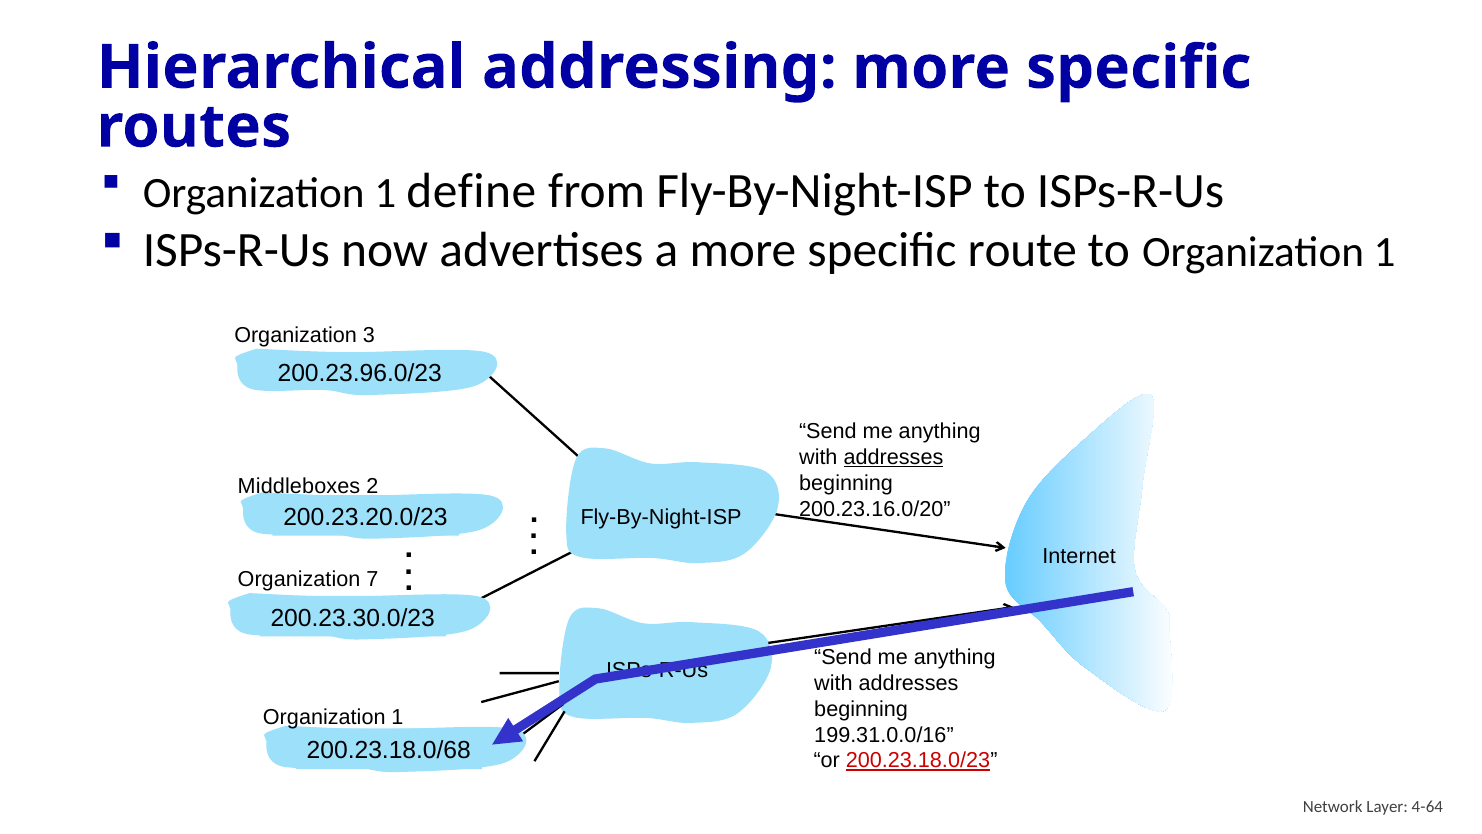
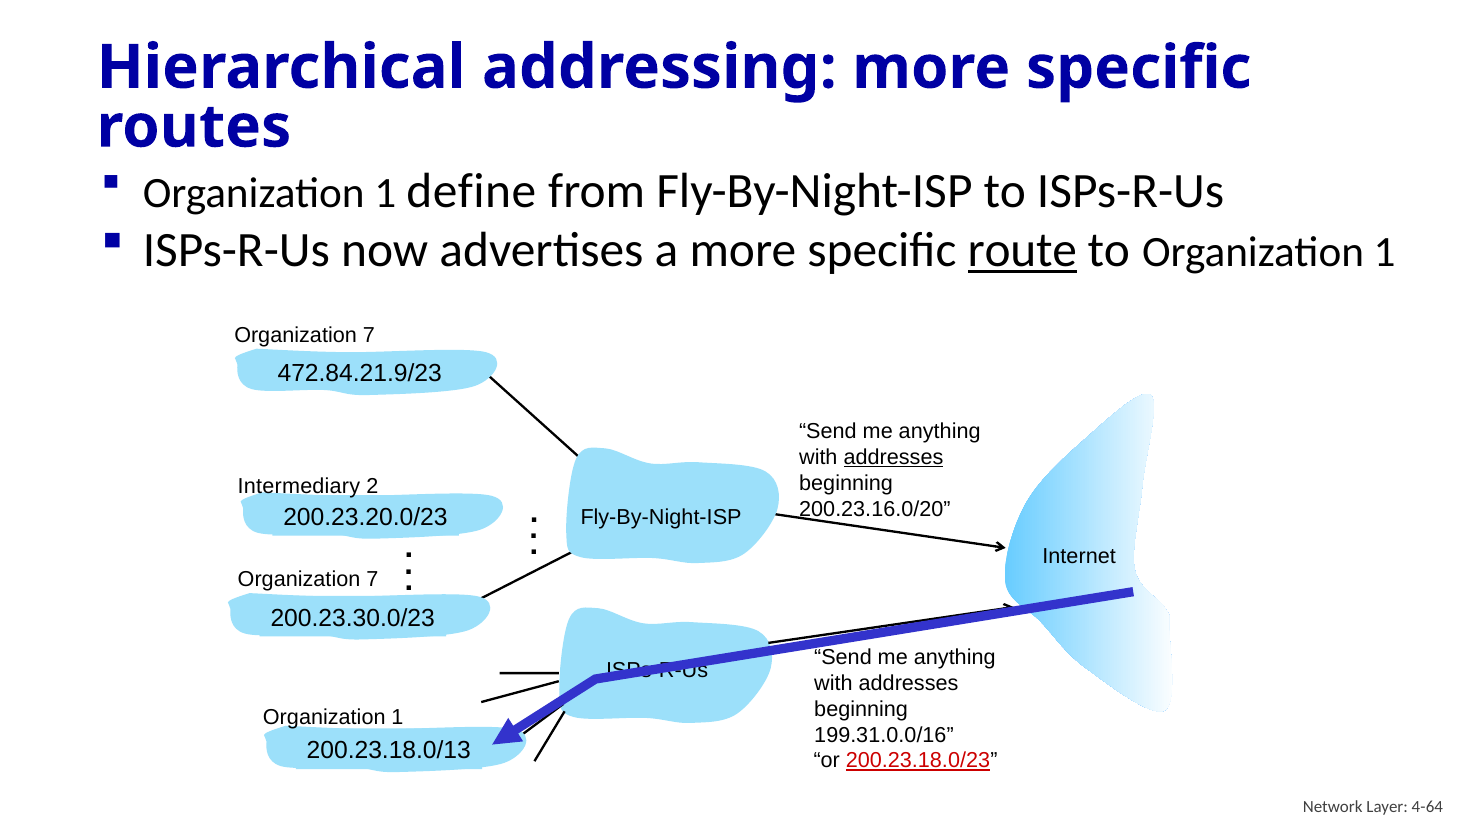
route underline: none -> present (1022, 250)
3: 3 -> 7 (369, 335)
200.23.96.0/23: 200.23.96.0/23 -> 472.84.21.9/23 (360, 373)
Middleboxes: Middleboxes -> Intermediary (299, 486)
200.23.18.0/68: 200.23.18.0/68 -> 200.23.18.0/13 (389, 750)
